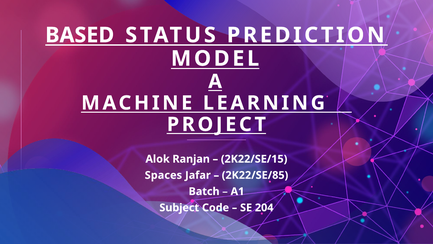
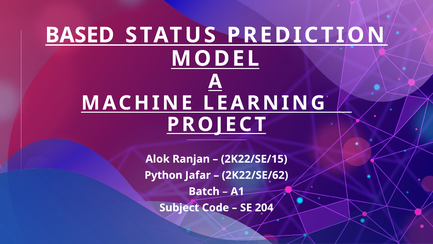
Spaces: Spaces -> Python (163, 175)
2K22/SE/85: 2K22/SE/85 -> 2K22/SE/62 (255, 175)
